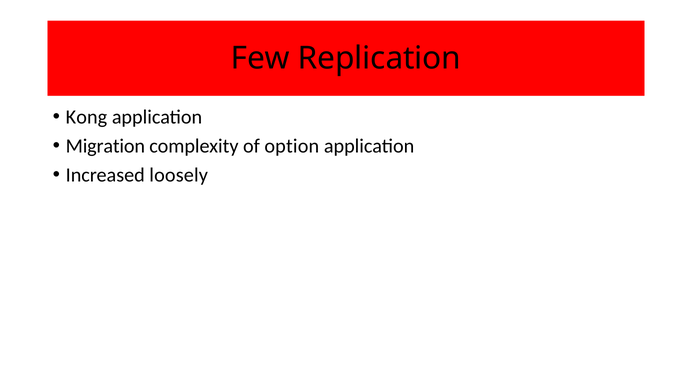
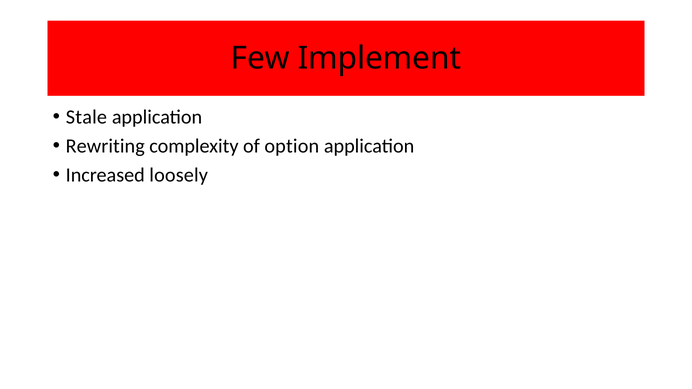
Replication: Replication -> Implement (379, 58)
Kong: Kong -> Stale (86, 117)
Migration: Migration -> Rewriting (105, 146)
